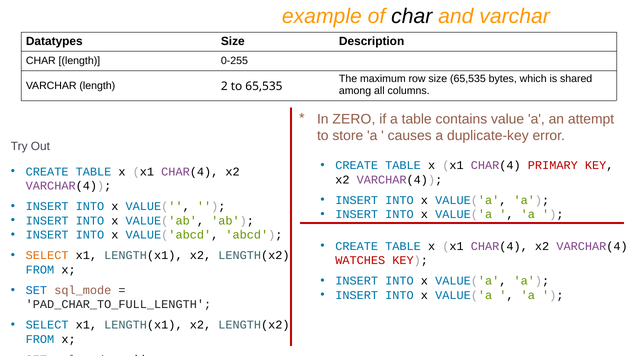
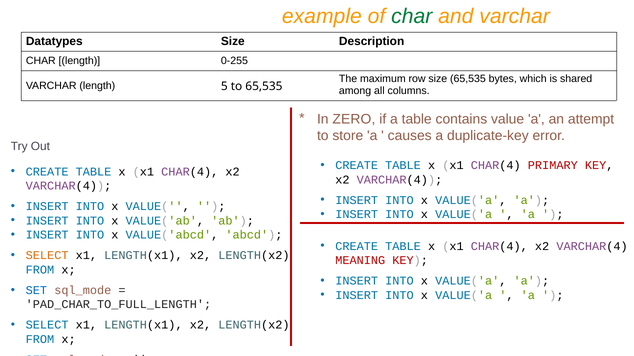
char colour: black -> green (412, 17)
2: 2 -> 5 (224, 86)
WATCHES: WATCHES -> MEANING (360, 261)
